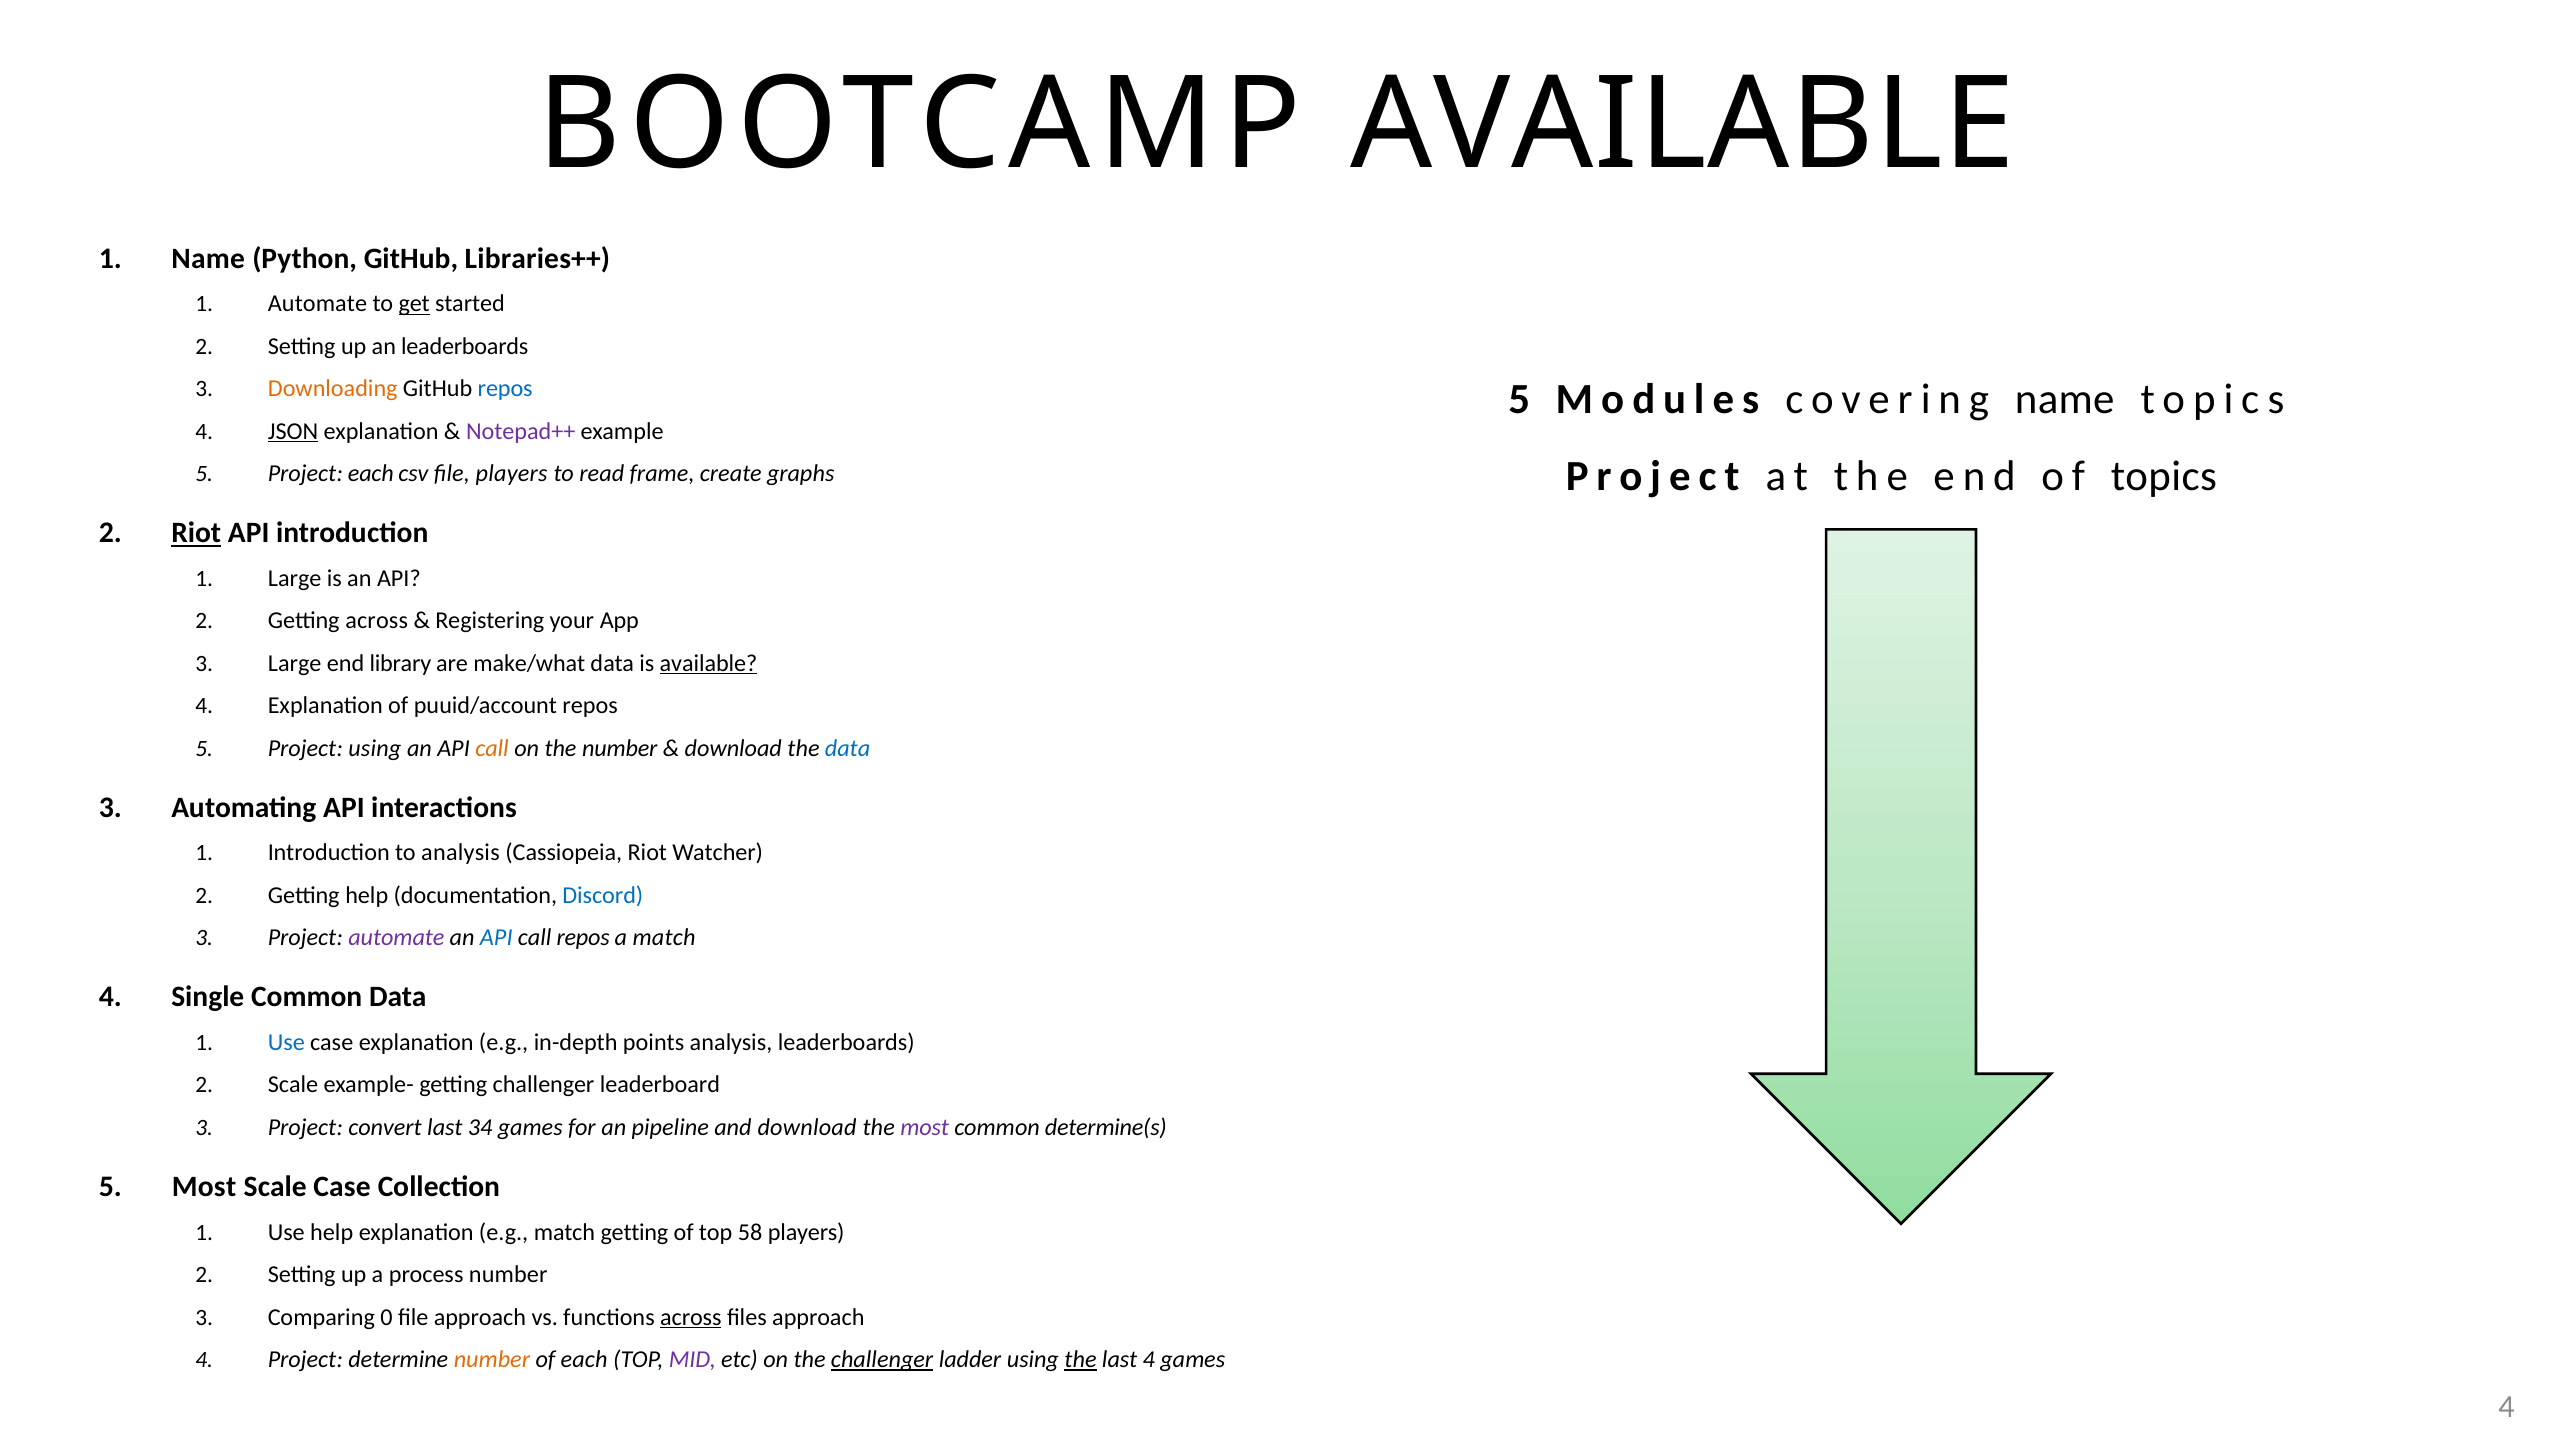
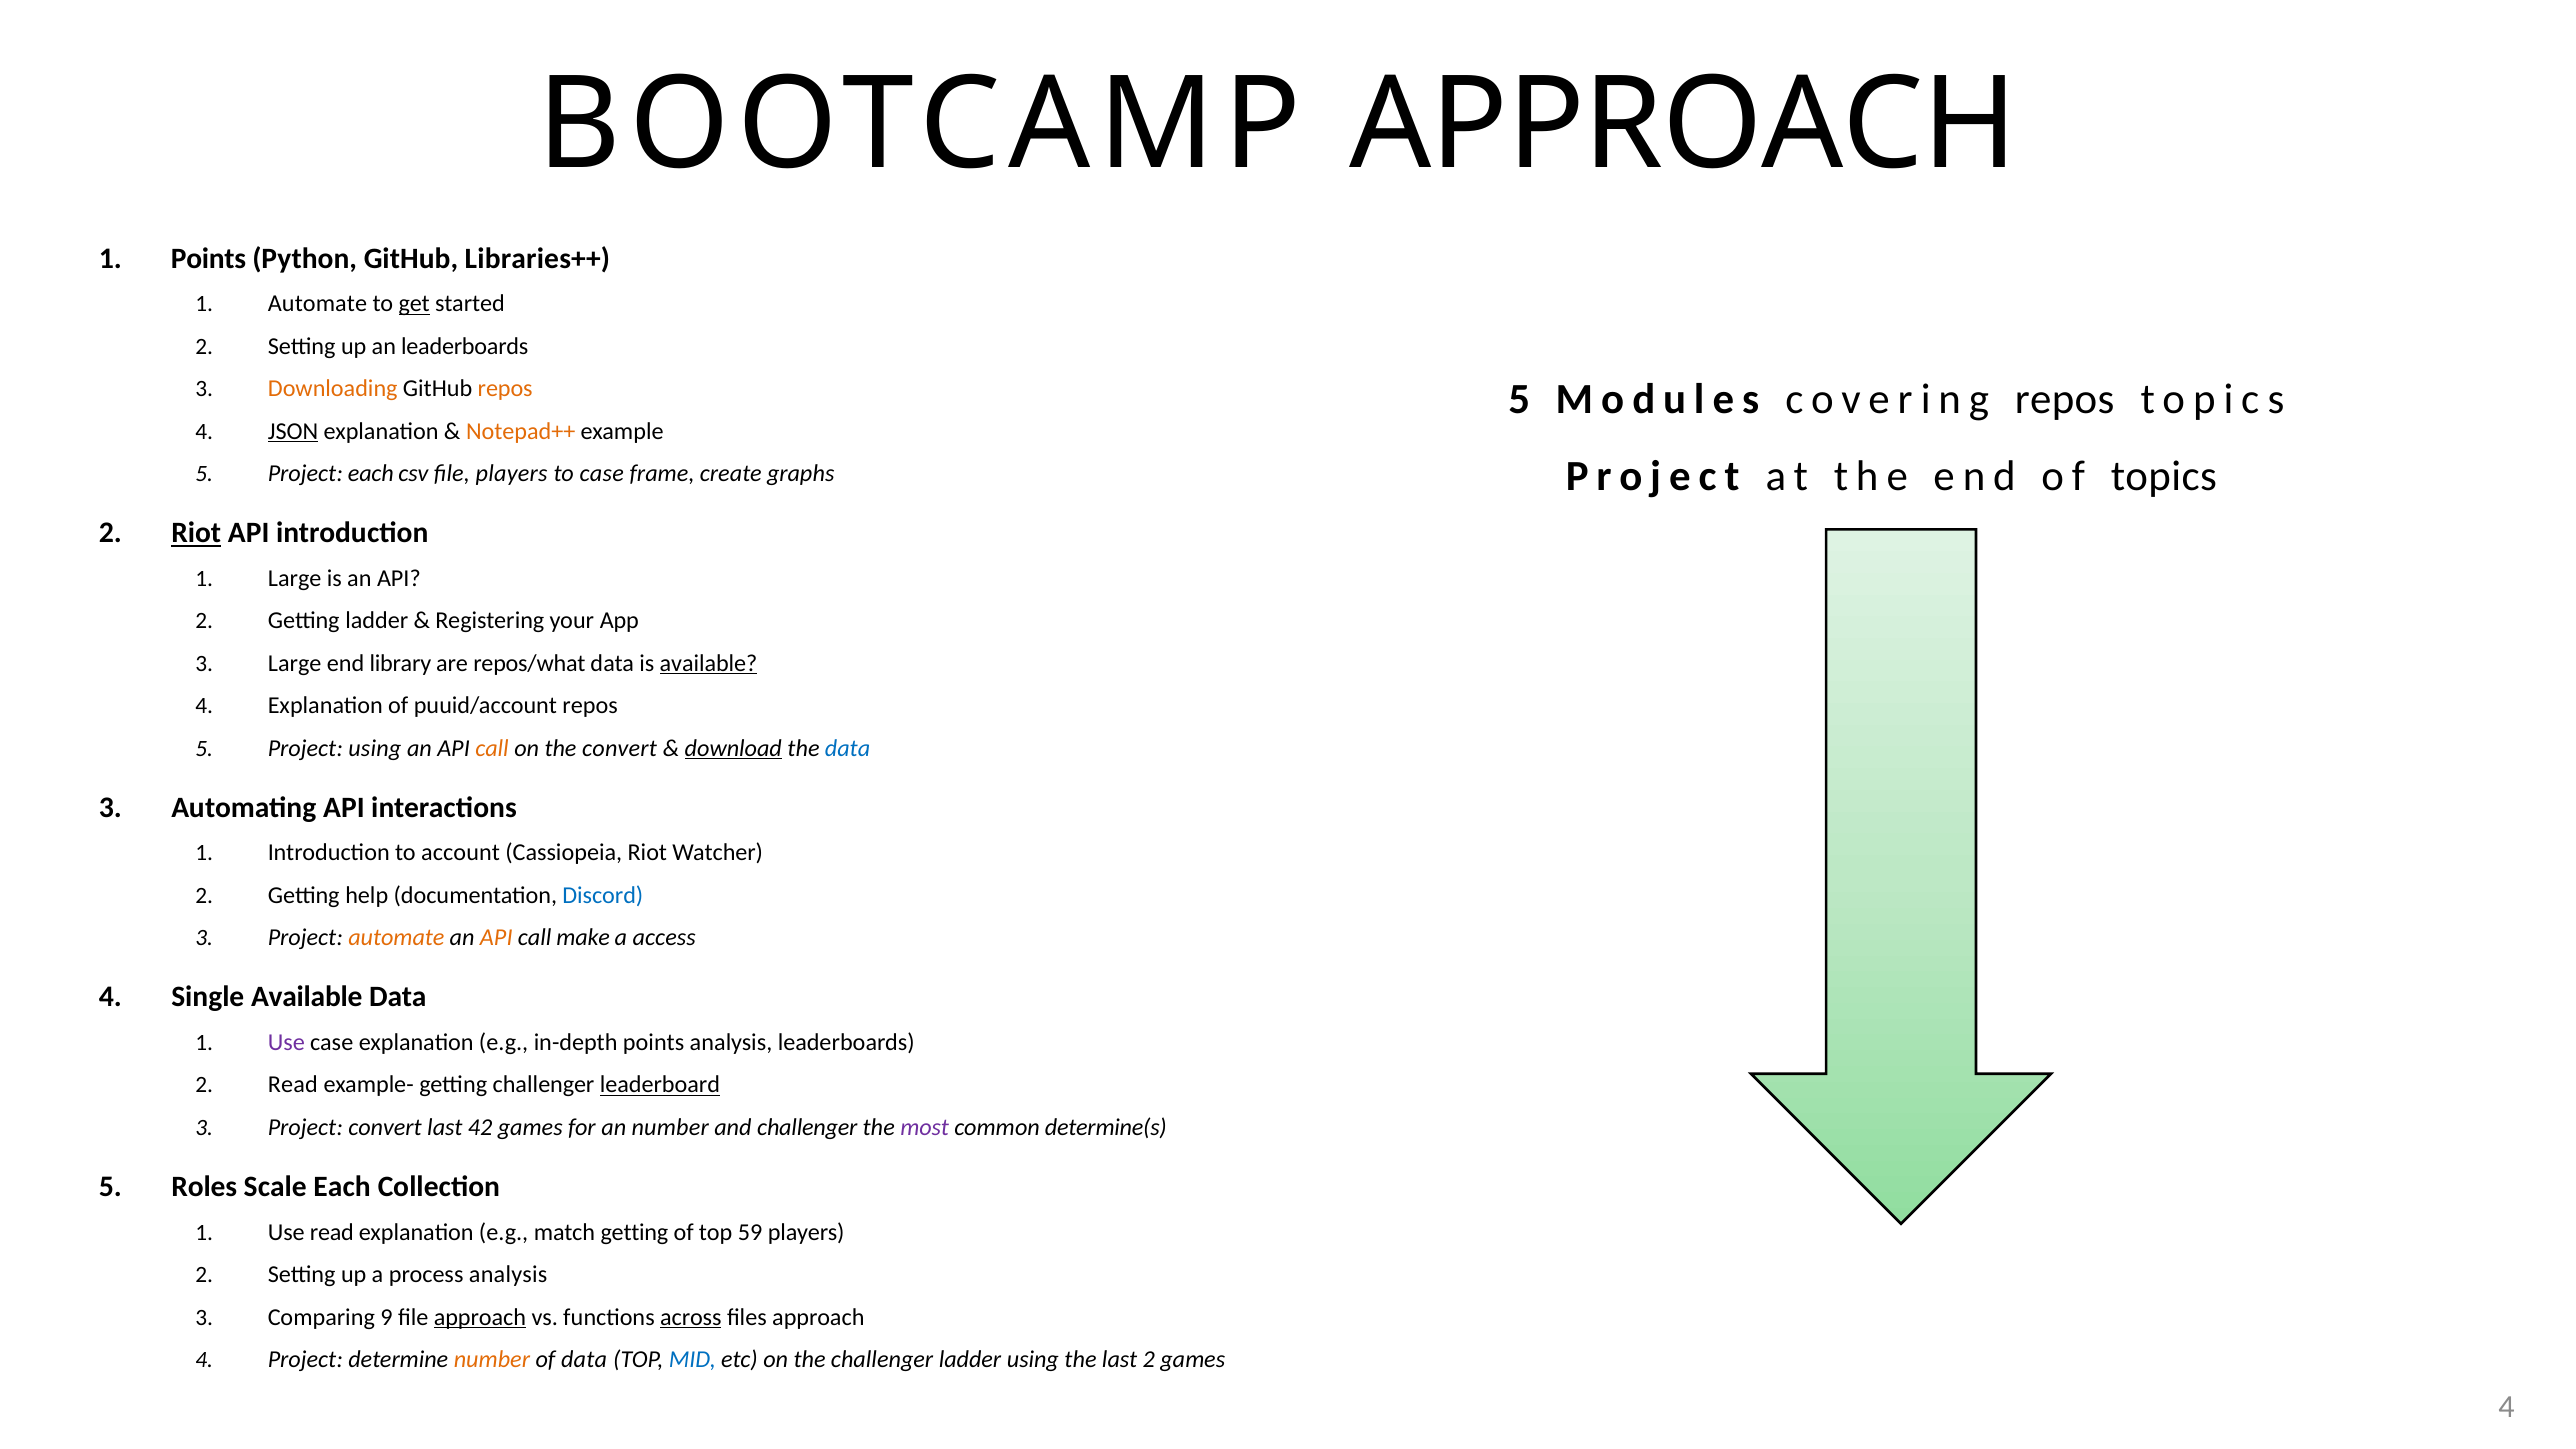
BOOTCAMP AVAILABLE: AVAILABLE -> APPROACH (1684, 125)
1 Name: Name -> Points (209, 259)
repos colour: blue -> orange (505, 389)
covering name: name -> repos (2065, 399)
Notepad++ colour: purple -> orange (521, 431)
to read: read -> case (602, 474)
Getting across: across -> ladder (377, 621)
make/what: make/what -> repos/what (529, 663)
the number: number -> convert (620, 748)
download underline: none -> present (733, 748)
to analysis: analysis -> account (461, 853)
automate colour: purple -> orange (396, 938)
API colour: blue -> orange (496, 938)
call repos: repos -> make (583, 938)
a match: match -> access (664, 938)
Single Common: Common -> Available (307, 997)
Use colour: blue -> purple (286, 1043)
Scale: Scale -> Read (293, 1085)
leaderboard underline: none -> present (660, 1085)
34: 34 -> 42 (480, 1127)
an pipeline: pipeline -> number (670, 1127)
and download: download -> challenger (807, 1127)
5 Most: Most -> Roles (204, 1187)
Scale Case: Case -> Each (342, 1187)
Use help: help -> read (332, 1232)
58: 58 -> 59 (750, 1232)
process number: number -> analysis (508, 1275)
0: 0 -> 9 (386, 1317)
approach underline: none -> present (480, 1317)
of each: each -> data (584, 1359)
MID colour: purple -> blue (692, 1359)
challenger underline: present -> none (882, 1359)
the underline: present -> none (1081, 1359)
last 4: 4 -> 2 (1149, 1359)
